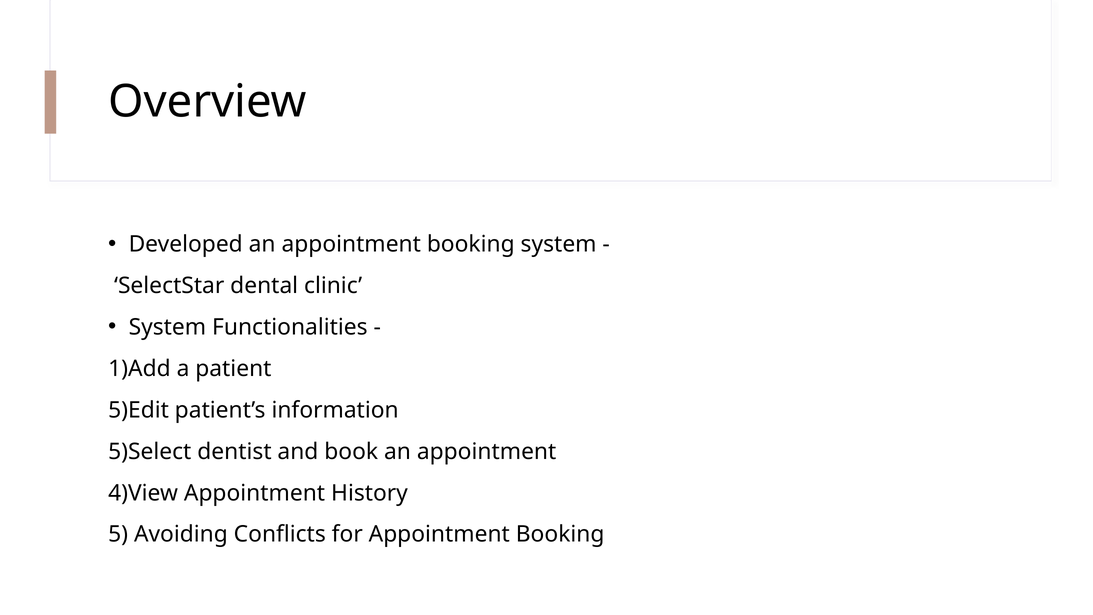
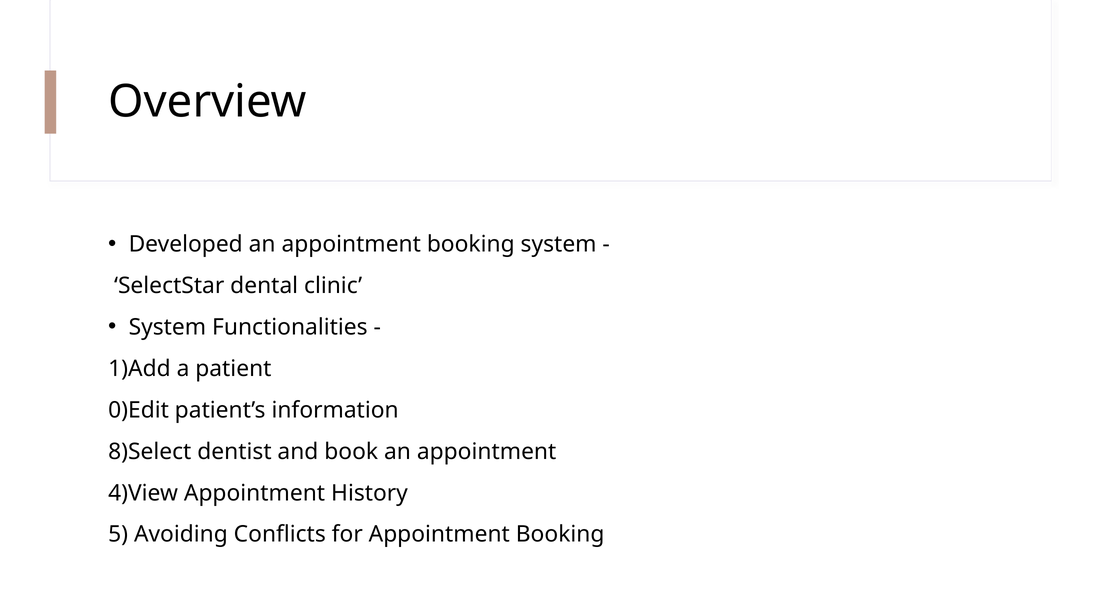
5)Edit: 5)Edit -> 0)Edit (139, 410)
5)Select: 5)Select -> 8)Select (150, 451)
